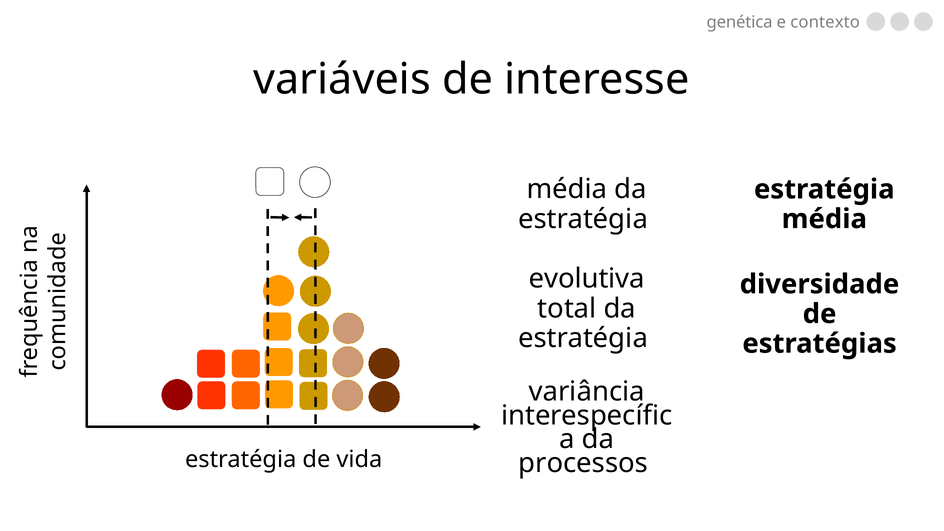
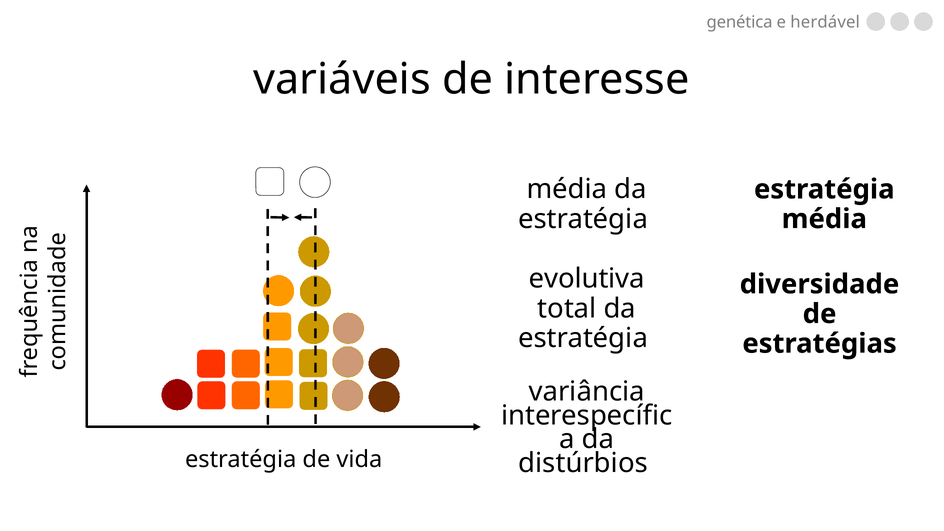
contexto: contexto -> herdável (825, 22)
processos: processos -> distúrbios (583, 463)
